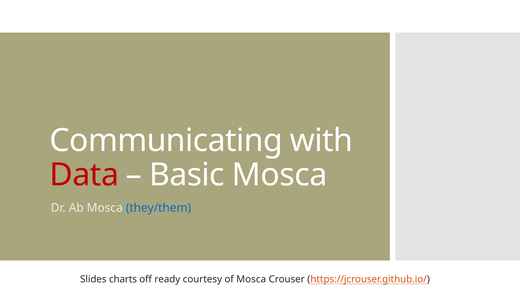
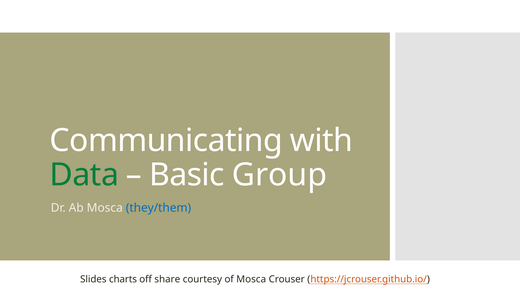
Data colour: red -> green (84, 175)
Basic Mosca: Mosca -> Group (279, 175)
ready: ready -> share (167, 279)
